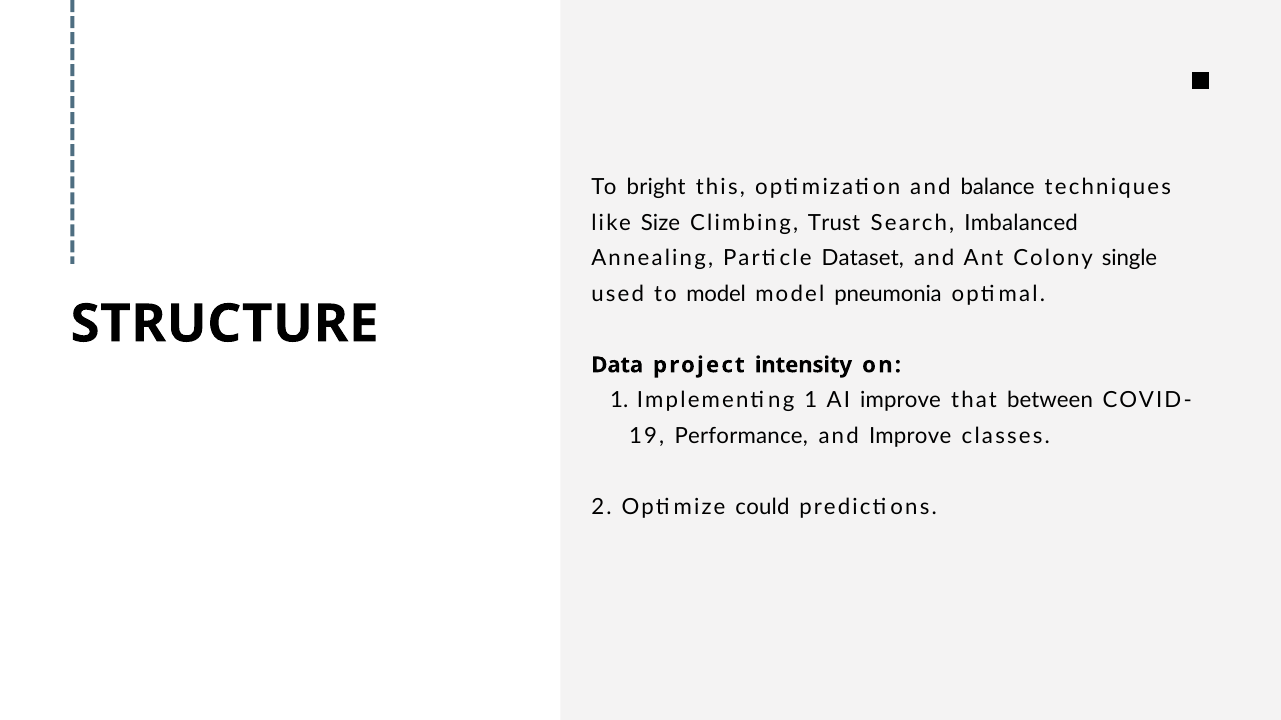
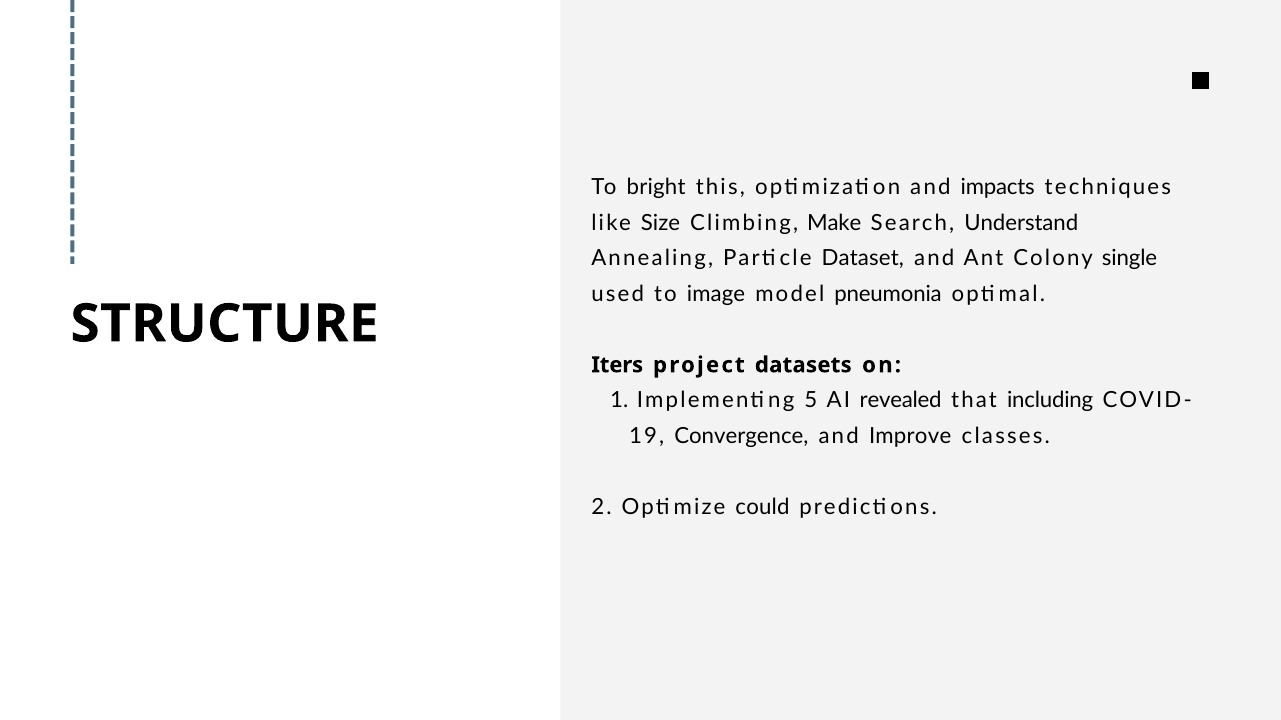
balance: balance -> impacts (998, 187)
Trust: Trust -> Make (834, 223)
Imbalanced: Imbalanced -> Understand (1021, 223)
to model: model -> image (716, 294)
Data: Data -> Iters (617, 365)
intensity: intensity -> datasets (803, 365)
Implementing 1: 1 -> 5 (811, 401)
AI improve: improve -> revealed (901, 401)
between: between -> including (1050, 401)
Performance: Performance -> Convergence (741, 436)
